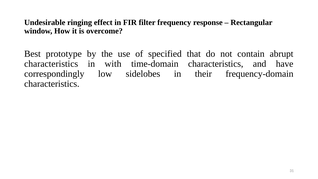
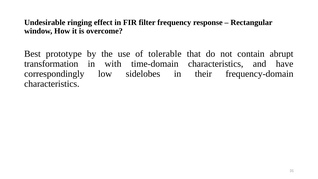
specified: specified -> tolerable (165, 54)
characteristics: characteristics -> transformation (51, 64)
